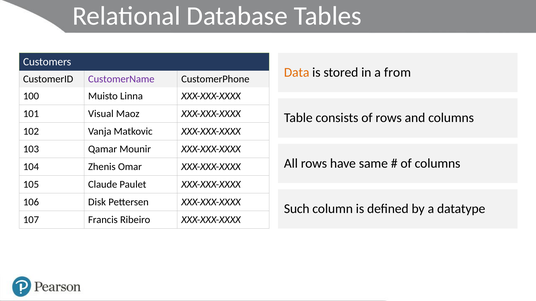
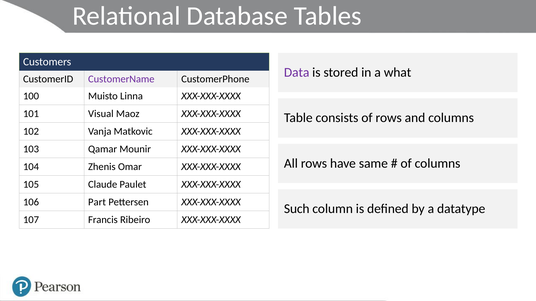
Data colour: orange -> purple (297, 73)
from: from -> what (398, 73)
Disk: Disk -> Part (97, 202)
